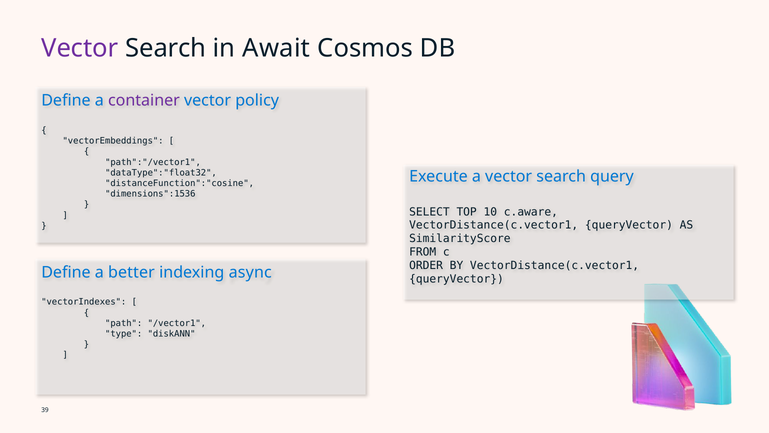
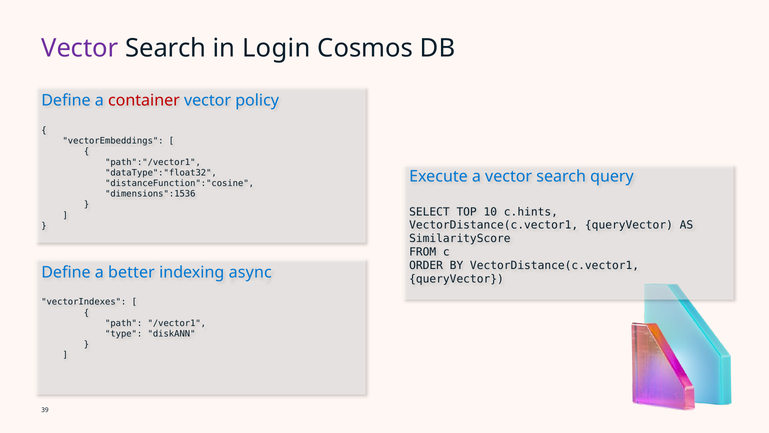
Await: Await -> Login (276, 48)
container colour: purple -> red (144, 100)
c.aware: c.aware -> c.hints (531, 212)
